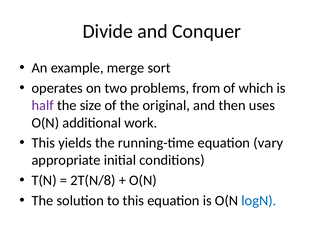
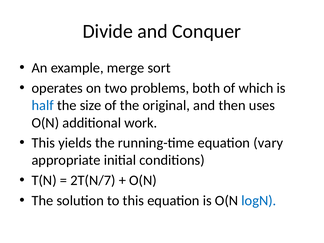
from: from -> both (206, 88)
half colour: purple -> blue (43, 105)
2T(N/8: 2T(N/8 -> 2T(N/7 (93, 180)
